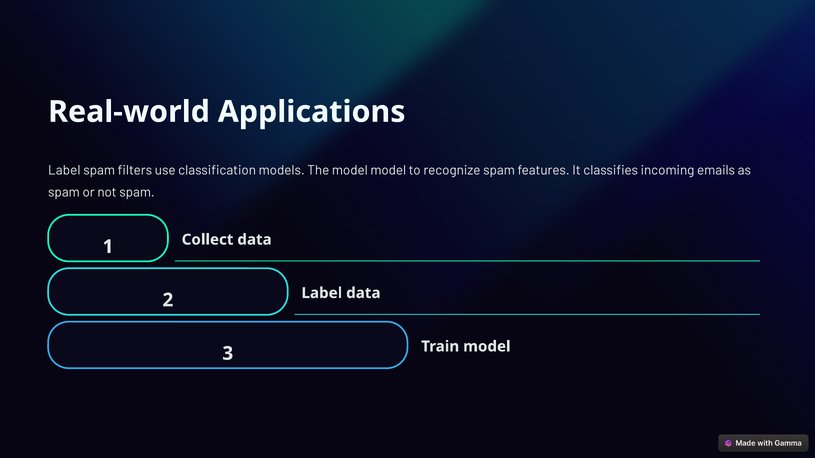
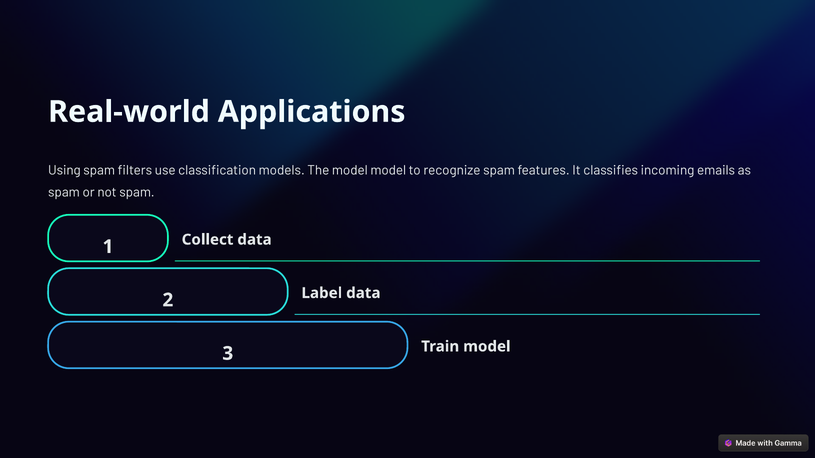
Label: Label -> Using (64, 170)
